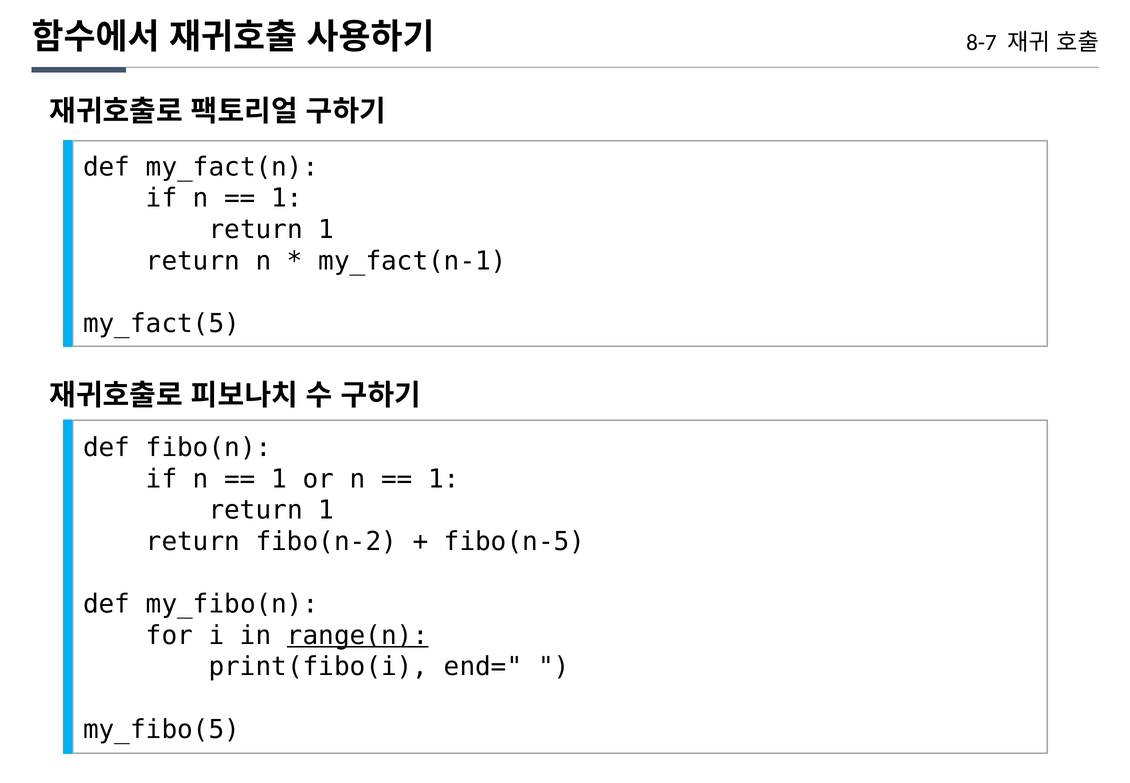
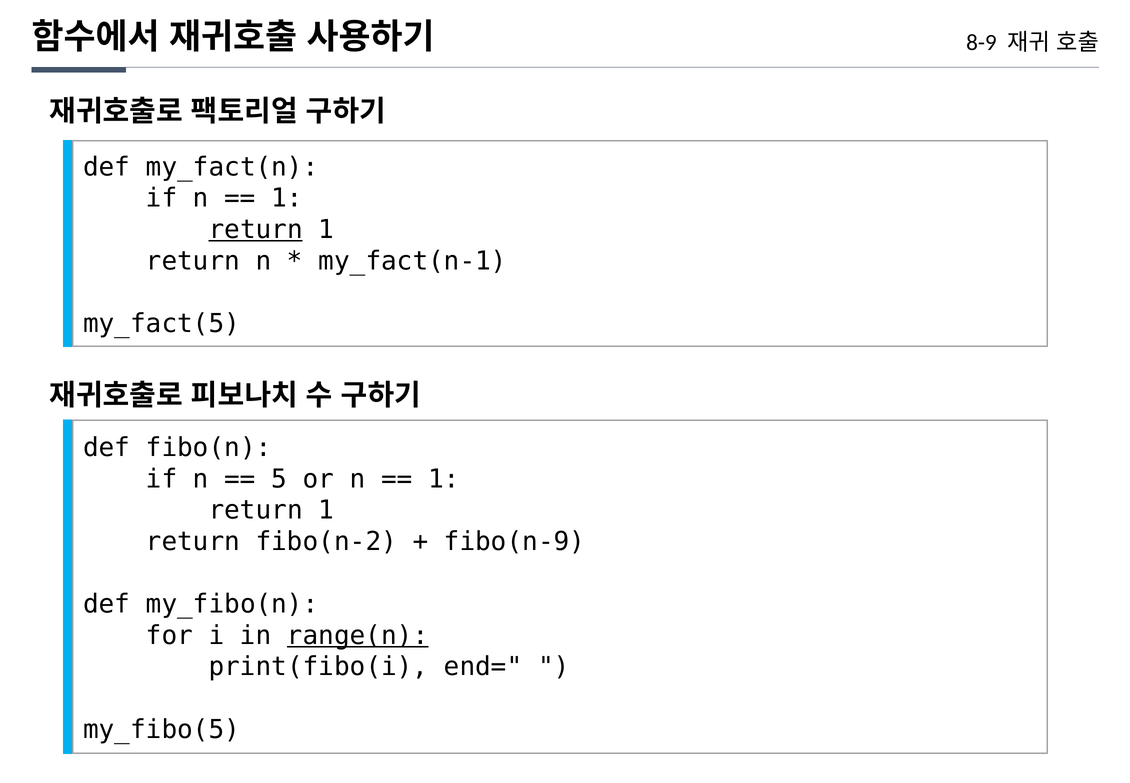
8-7: 8-7 -> 8-9 (981, 43)
return underline: none -> present (256, 229)
1: 1 -> 5 (279, 479)
fibo(n-5: fibo(n-5 -> fibo(n-9 (515, 541)
